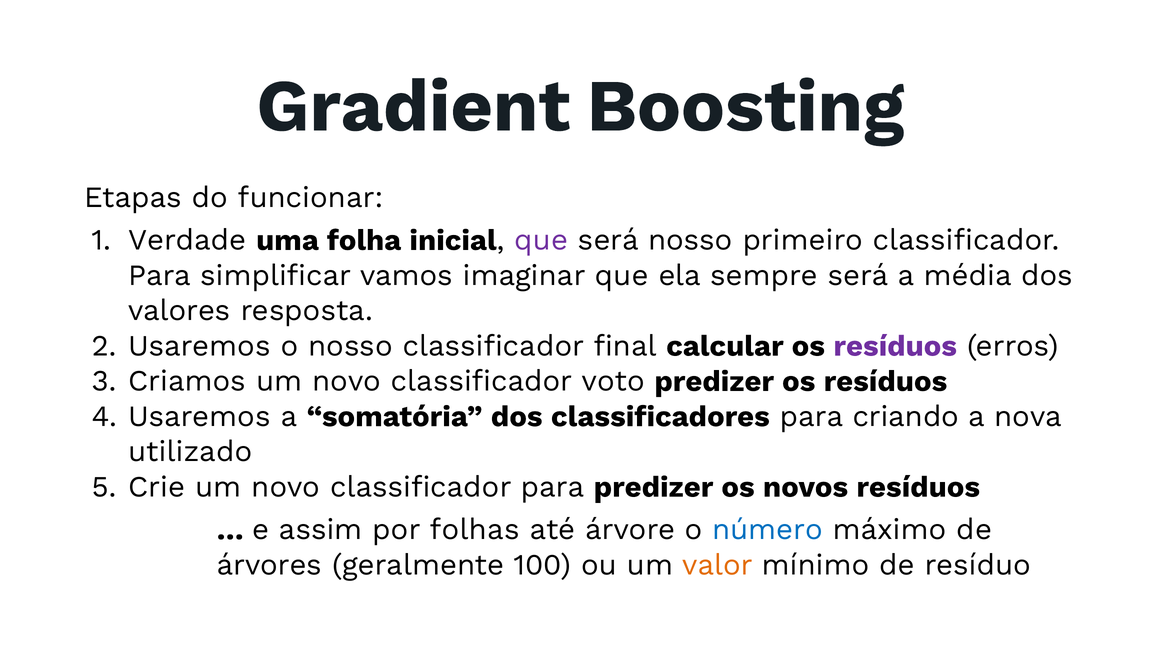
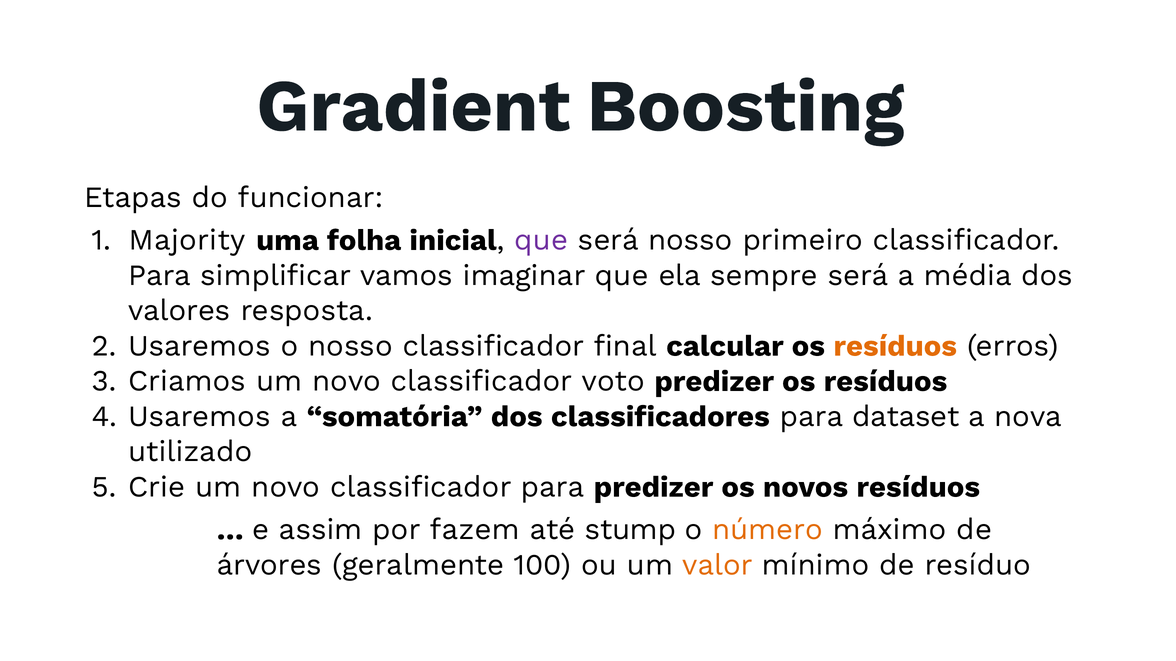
Verdade: Verdade -> Majority (187, 240)
resíduos colour: purple -> orange (895, 346)
criando: criando -> dataset (906, 417)
folhas: folhas -> fazem (475, 530)
árvore: árvore -> stump (630, 530)
número colour: blue -> orange (768, 530)
